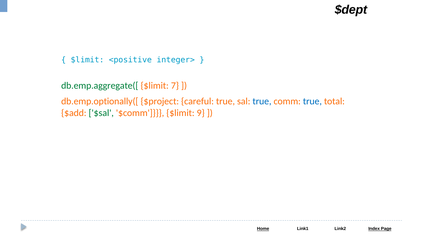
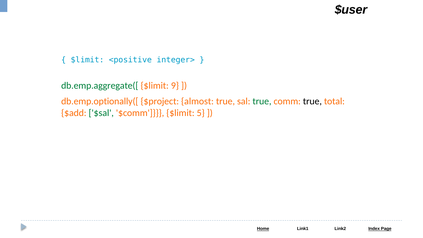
$dept: $dept -> $user (351, 10)
7: 7 -> 9 (175, 85)
careful: careful -> almost (197, 101)
true colour: blue -> green (262, 101)
true colour: blue -> black (312, 101)
9: 9 -> 5 (201, 113)
